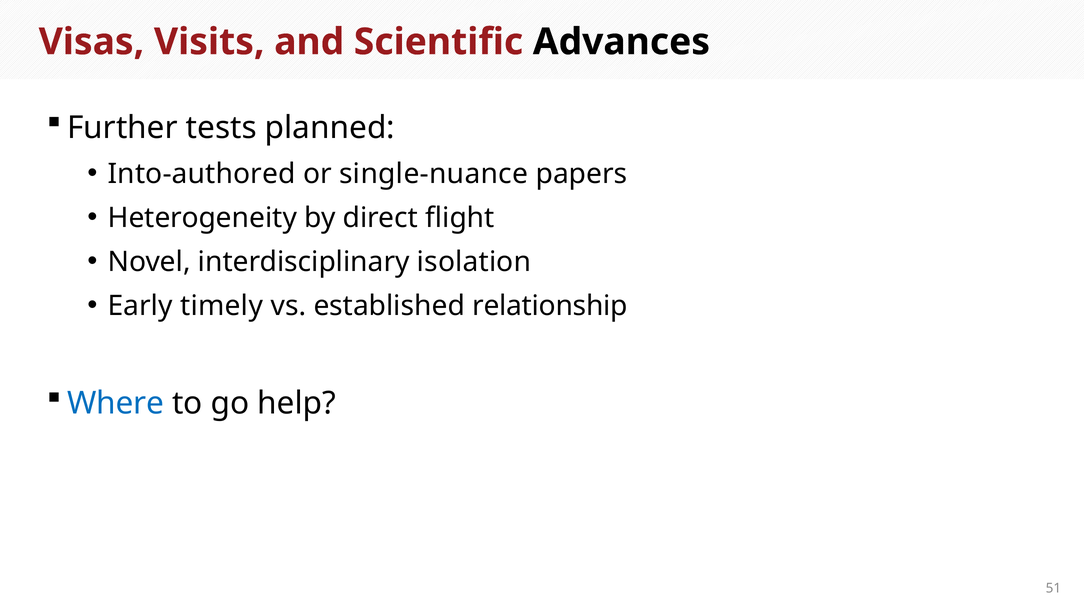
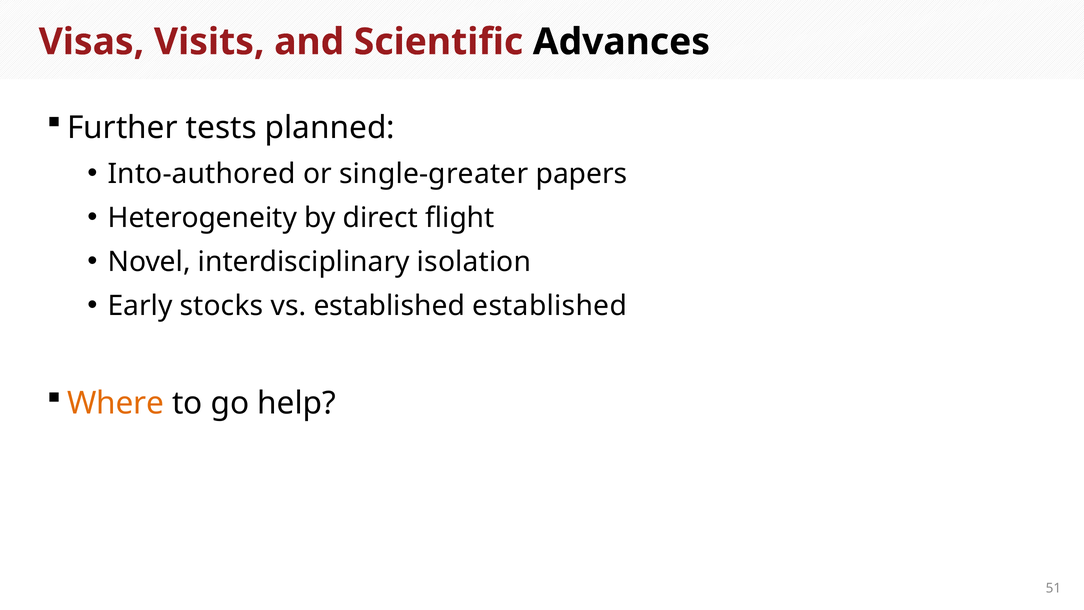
single-nuance: single-nuance -> single-greater (434, 174)
timely: timely -> stocks (222, 306)
established relationship: relationship -> established (550, 306)
Where colour: blue -> orange (116, 403)
